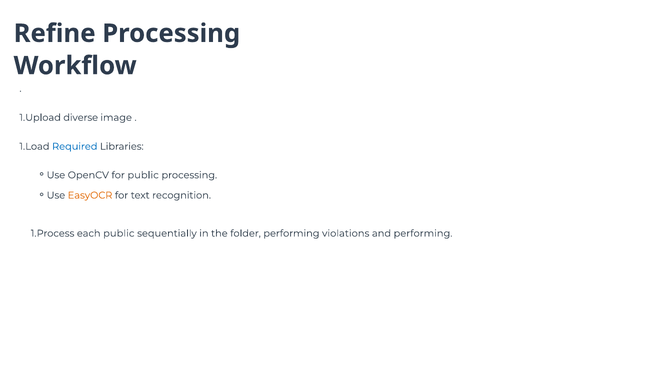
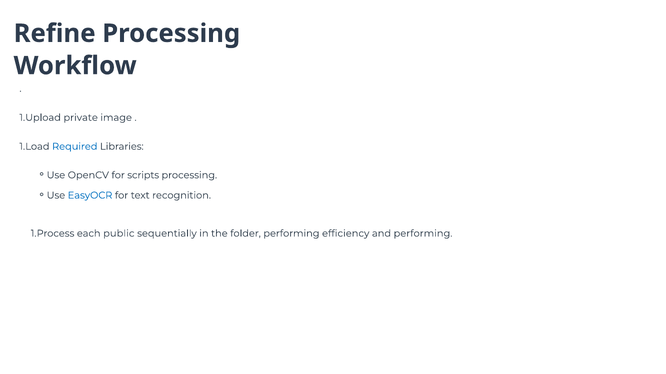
diverse: diverse -> private (81, 118)
for public: public -> scripts (143, 175)
EasyOCR colour: orange -> blue (90, 196)
violations: violations -> efficiency (346, 234)
